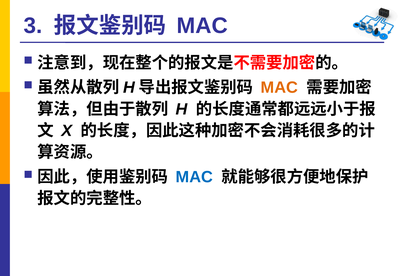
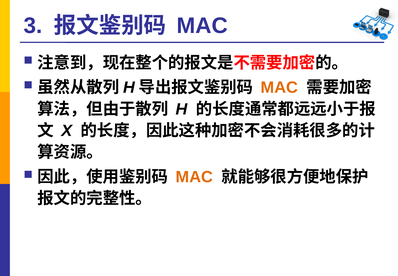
MAC colour: blue -> orange (194, 177)
